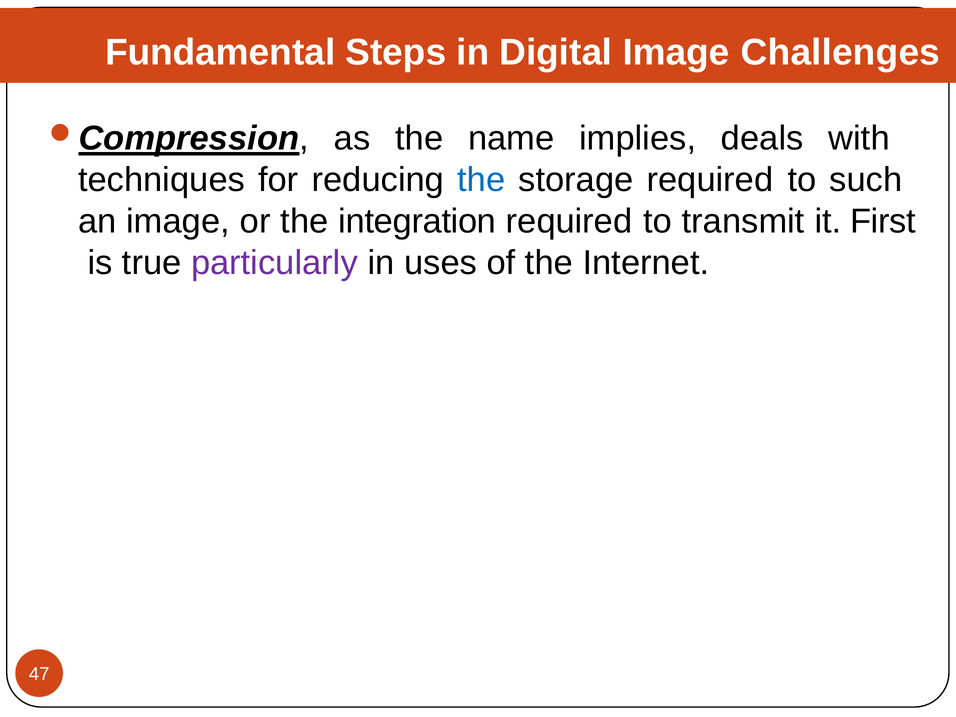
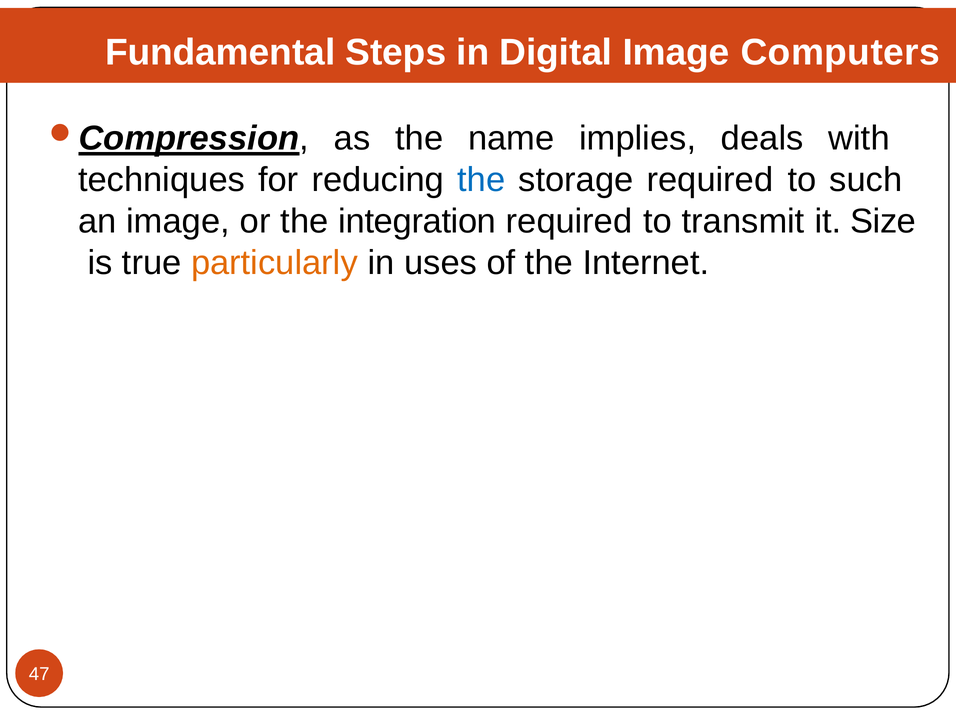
Challenges: Challenges -> Computers (840, 53)
First: First -> Size (883, 221)
particularly colour: purple -> orange (274, 263)
